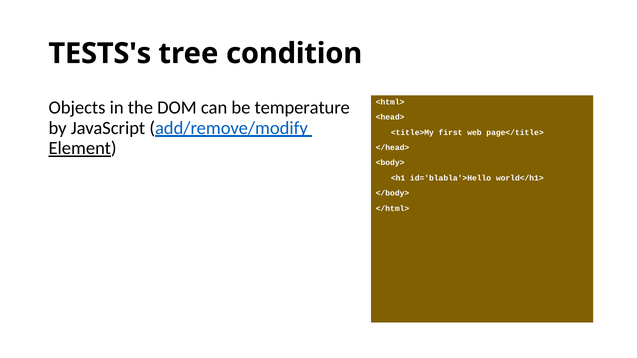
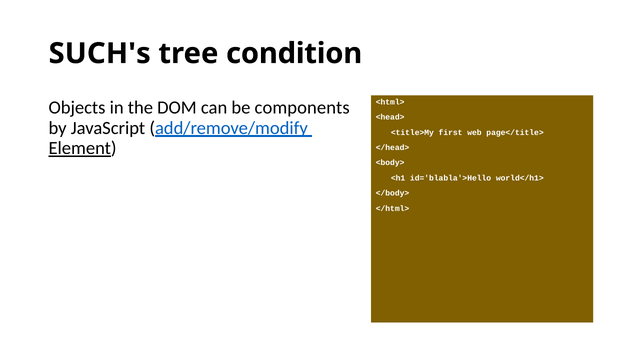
TESTS's: TESTS's -> SUCH's (100, 54)
temperature: temperature -> components (302, 108)
